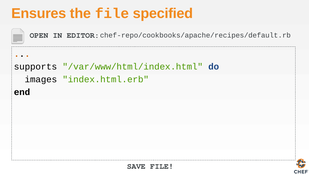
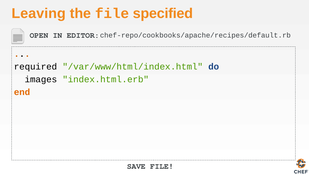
Ensures: Ensures -> Leaving (39, 13)
supports: supports -> required (35, 66)
end colour: black -> orange (22, 92)
